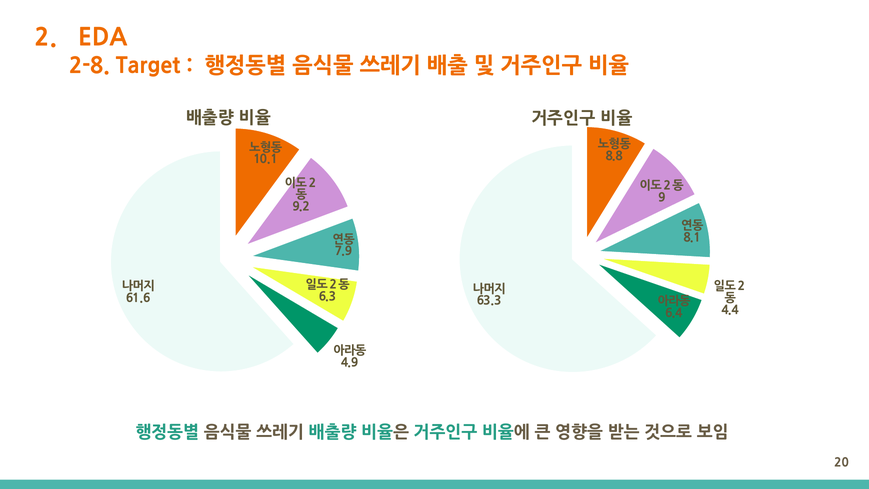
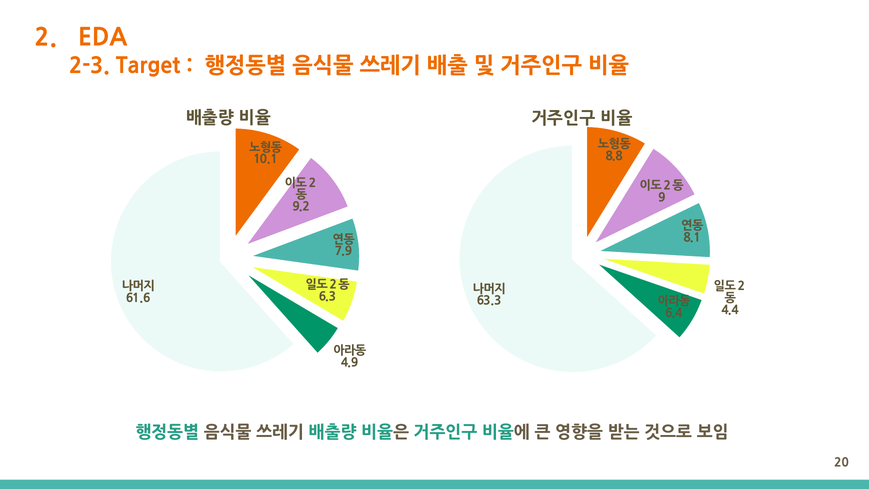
2-8: 2-8 -> 2-3 (89, 66)
